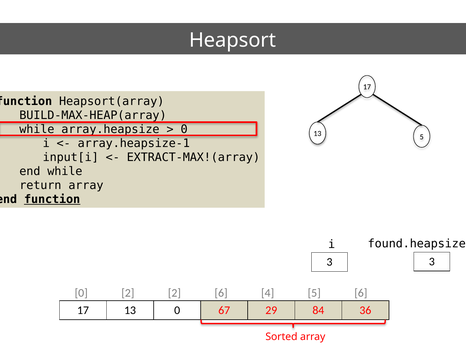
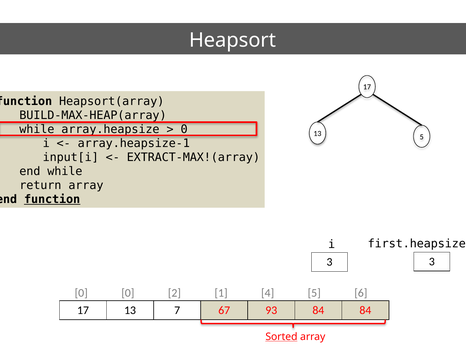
found.heapsize: found.heapsize -> first.heapsize (417, 243)
0 2: 2 -> 0 (128, 293)
2 6: 6 -> 1 (221, 293)
13 0: 0 -> 7 (177, 310)
29: 29 -> 93 (271, 310)
84 36: 36 -> 84 (365, 310)
Sorted underline: none -> present (281, 336)
